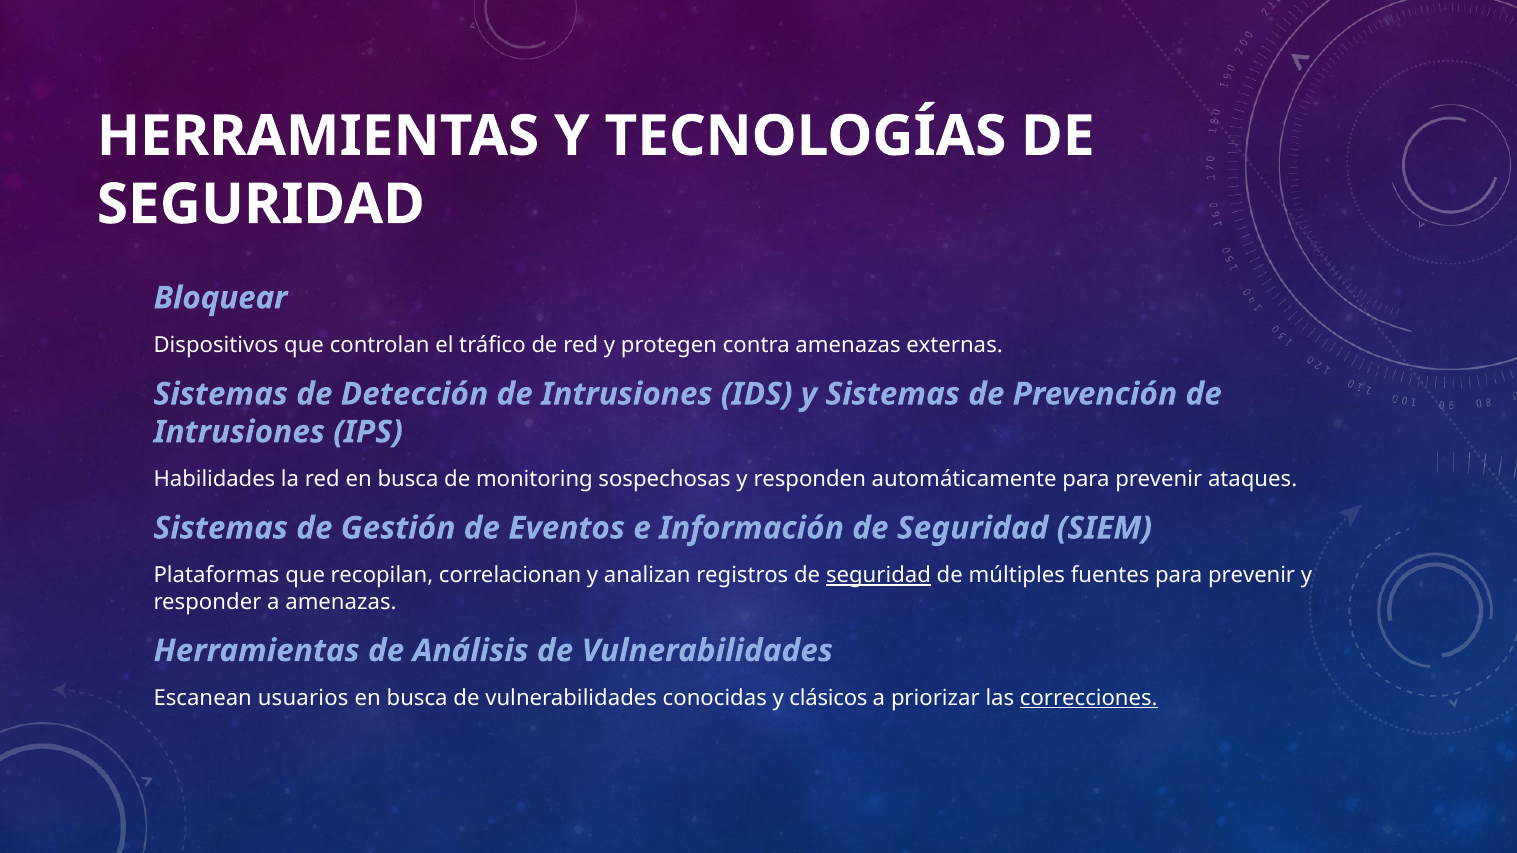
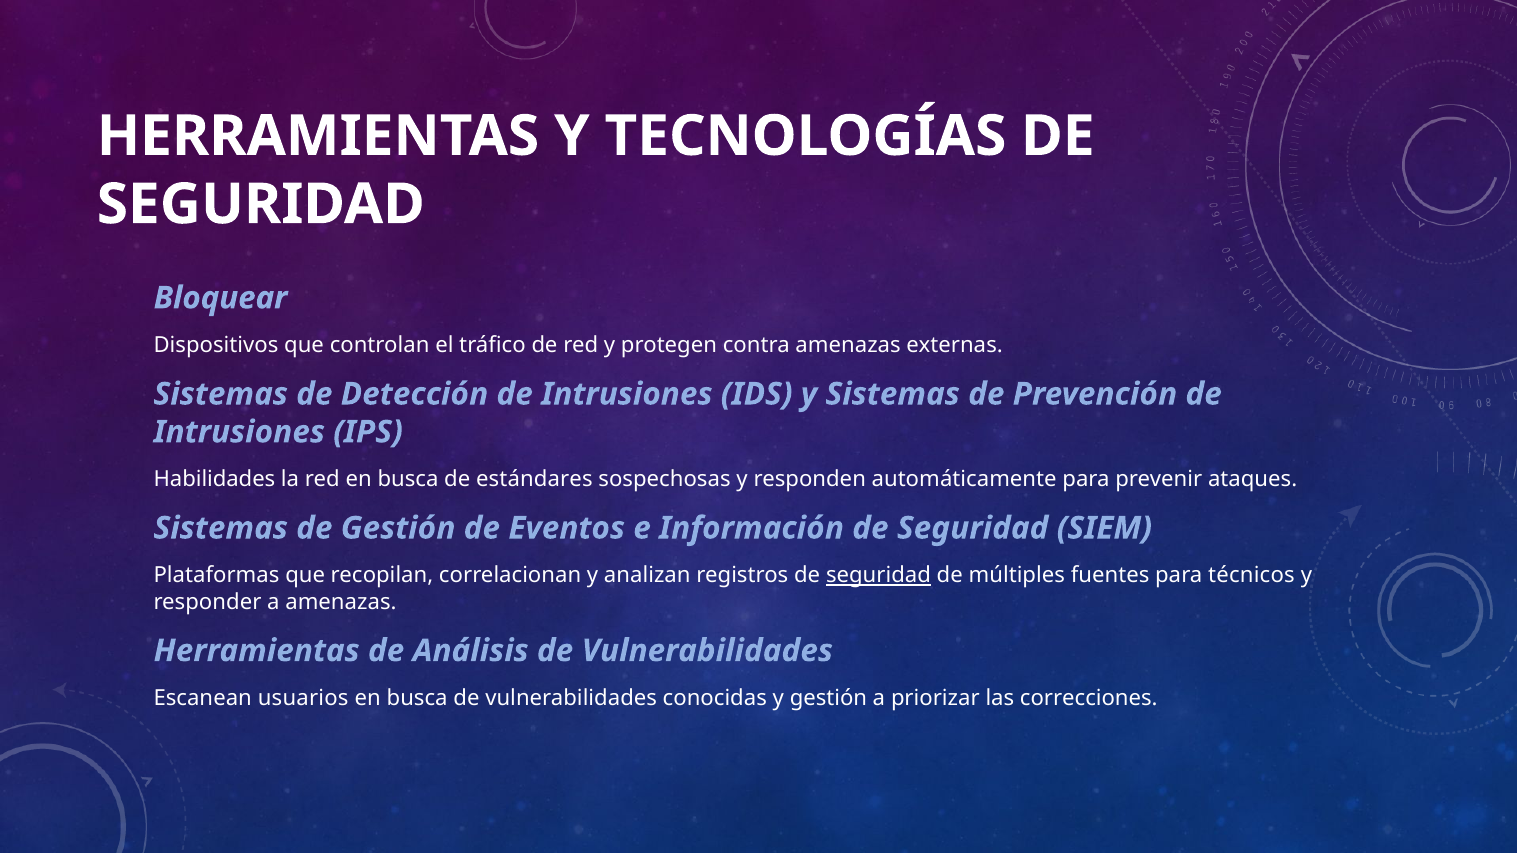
monitoring: monitoring -> estándares (534, 480)
fuentes para prevenir: prevenir -> técnicos (1251, 576)
y clásicos: clásicos -> gestión (828, 698)
correcciones underline: present -> none (1089, 698)
